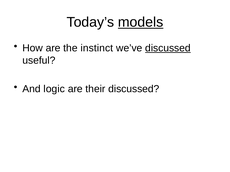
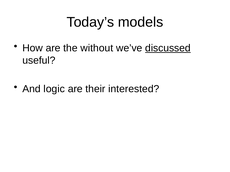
models underline: present -> none (141, 22)
instinct: instinct -> without (97, 48)
their discussed: discussed -> interested (134, 89)
